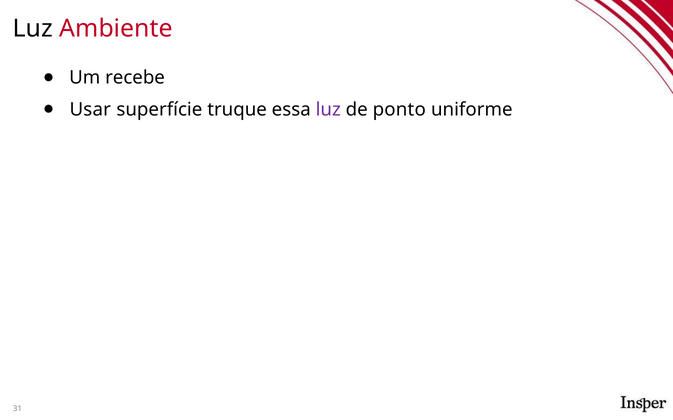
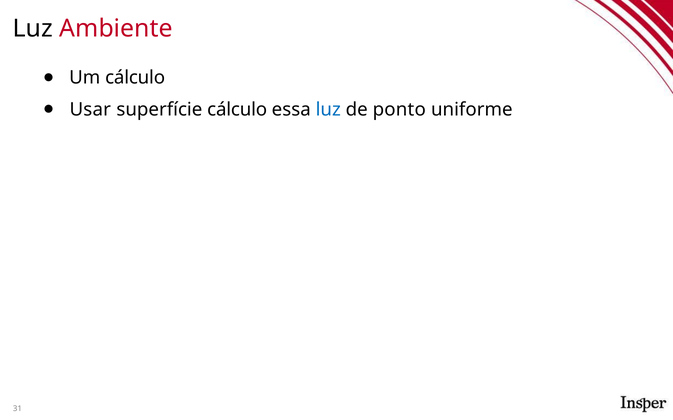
Um recebe: recebe -> cálculo (135, 78)
superfície truque: truque -> cálculo (237, 110)
luz colour: purple -> blue (328, 110)
